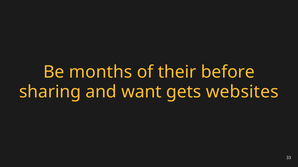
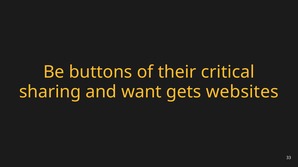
months: months -> buttons (101, 72)
before: before -> critical (228, 72)
